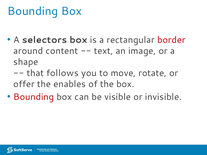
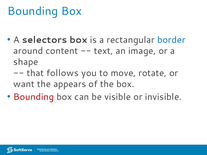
border colour: red -> blue (171, 40)
offer: offer -> want (24, 84)
enables: enables -> appears (70, 84)
